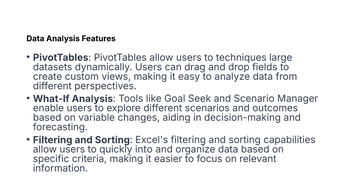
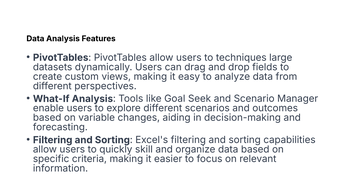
into: into -> skill (144, 150)
